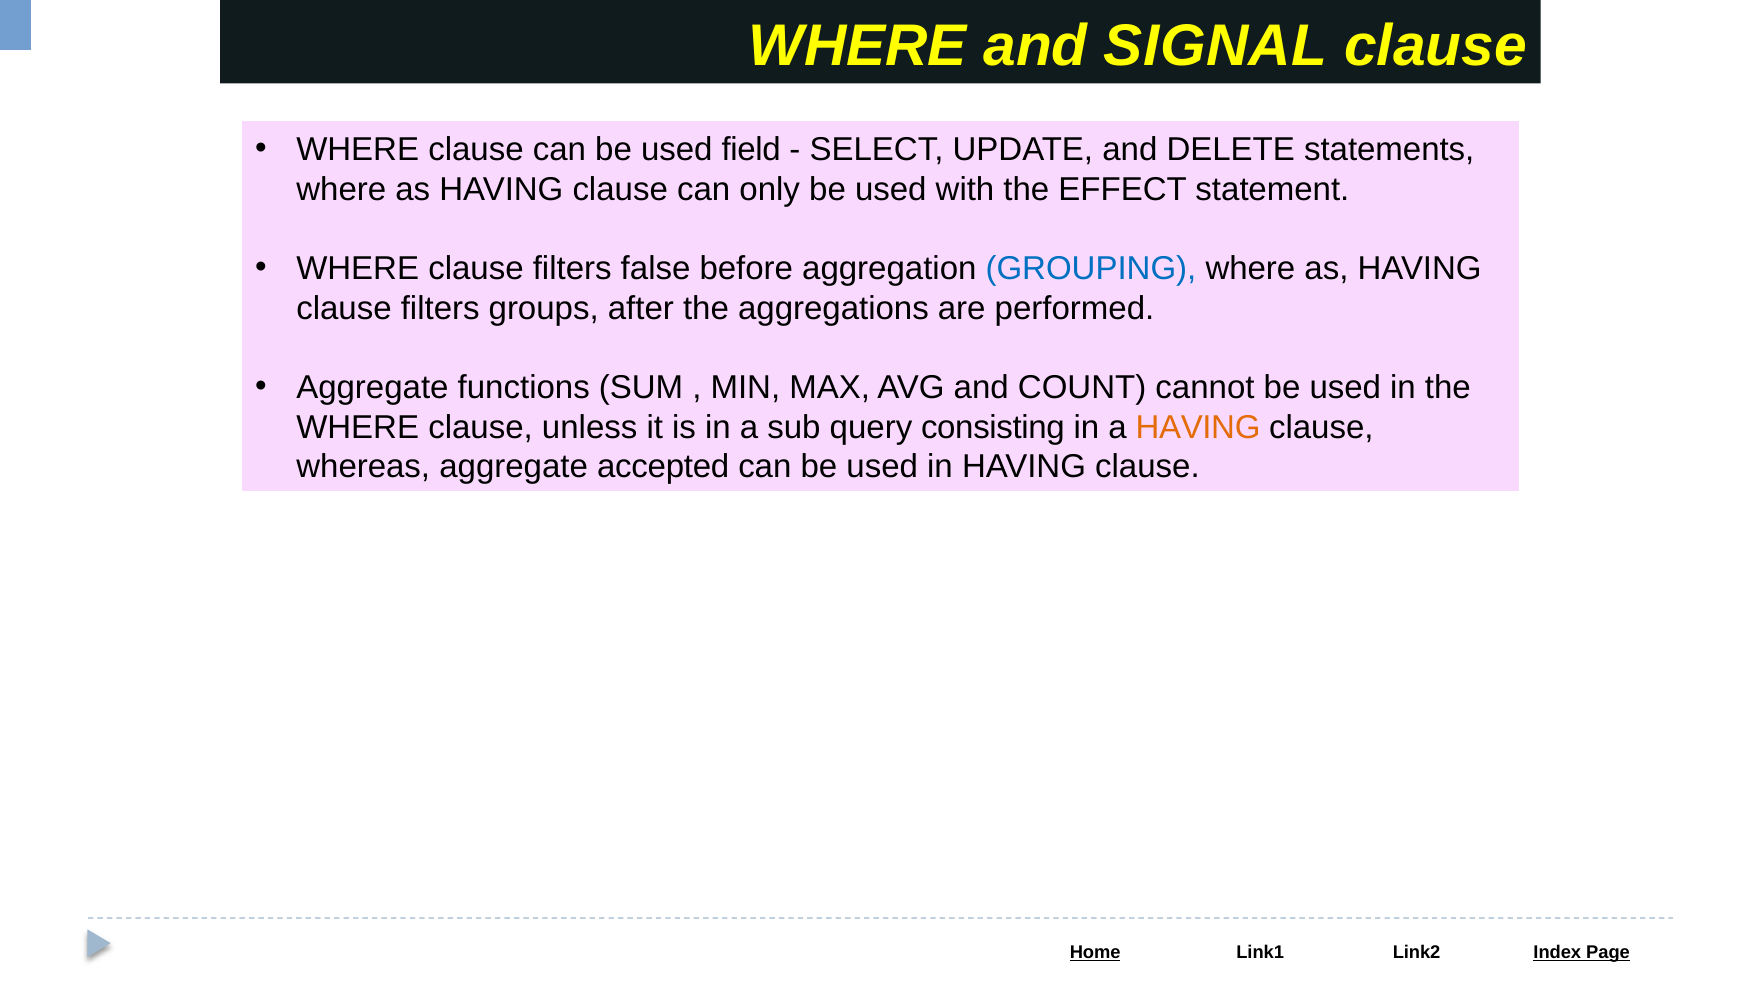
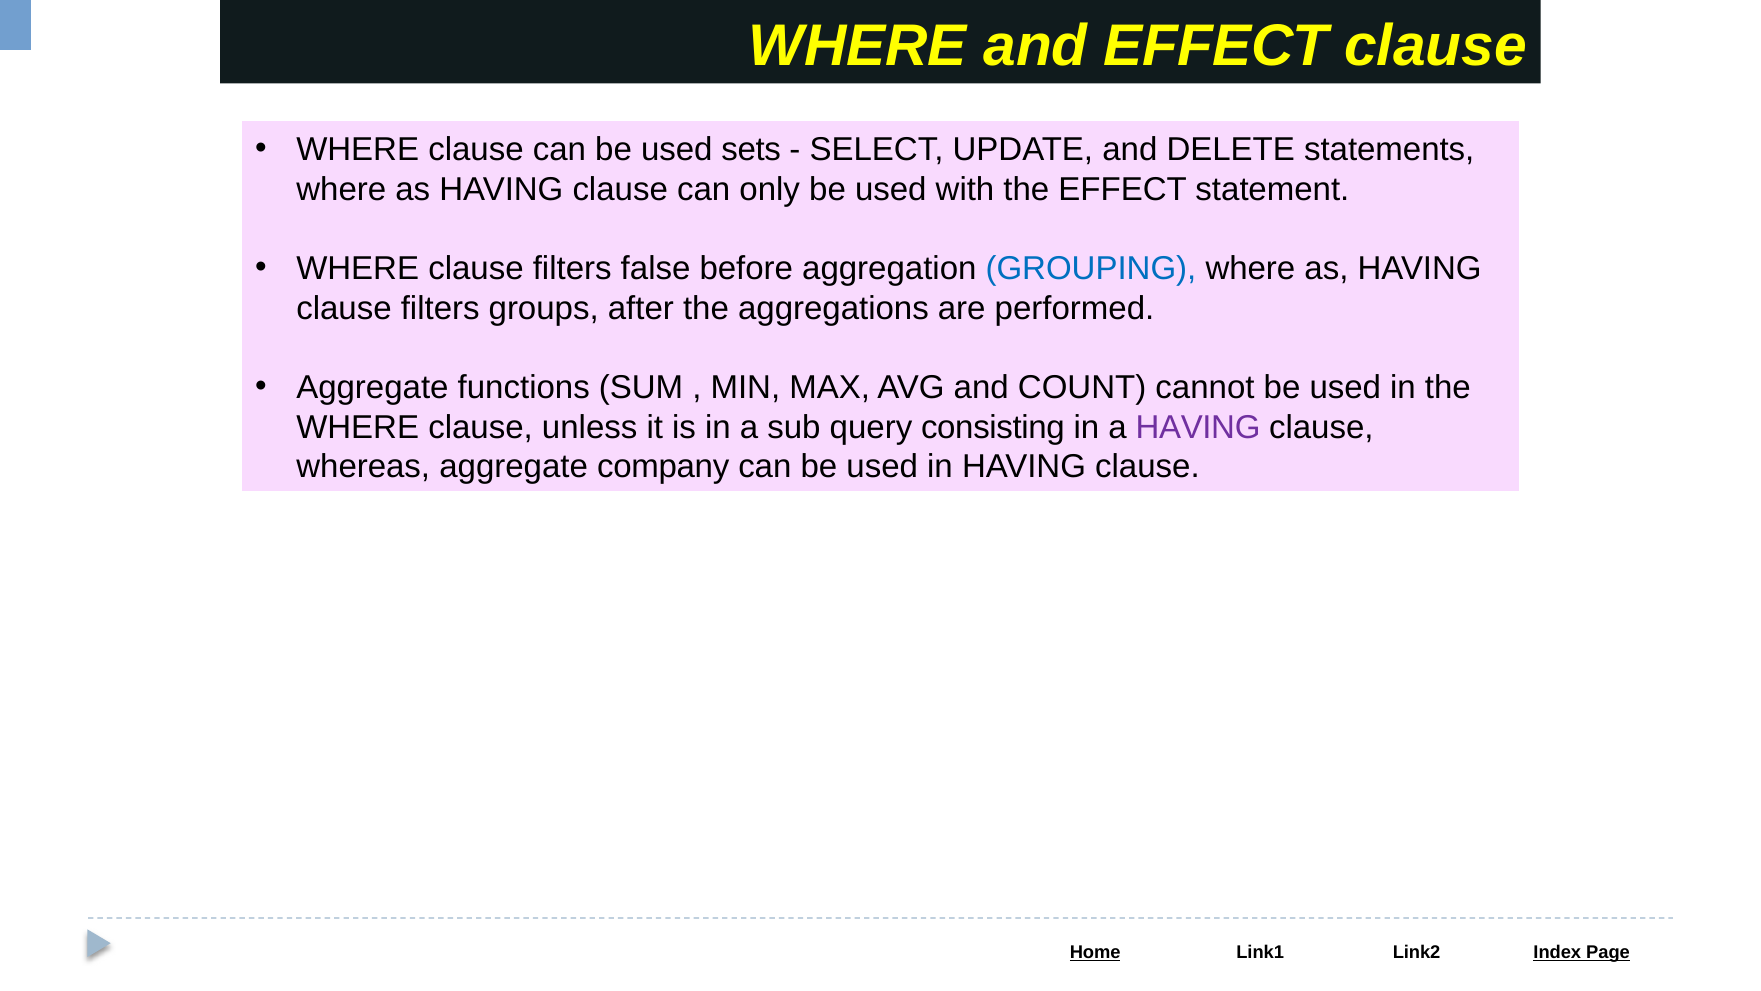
and SIGNAL: SIGNAL -> EFFECT (1216, 46)
field: field -> sets (751, 150)
HAVING colour: orange -> purple (1198, 427)
accepted: accepted -> company (663, 467)
